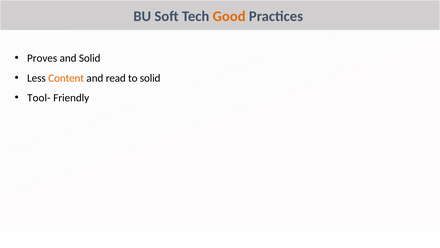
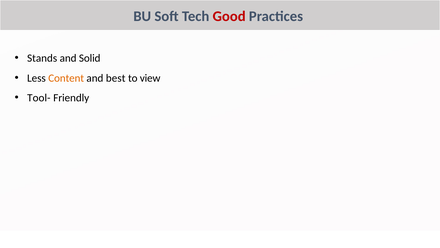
Good colour: orange -> red (229, 16)
Proves: Proves -> Stands (42, 58)
read: read -> best (116, 78)
to solid: solid -> view (150, 78)
